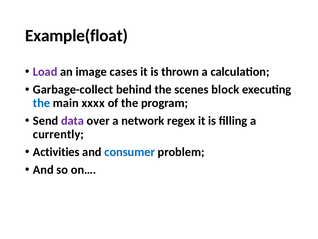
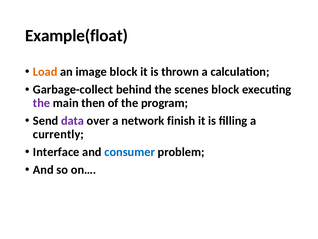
Load colour: purple -> orange (45, 72)
image cases: cases -> block (124, 72)
the colour: blue -> purple (42, 103)
xxxx: xxxx -> then (93, 103)
regex: regex -> finish (181, 121)
Activities: Activities -> Interface (56, 152)
